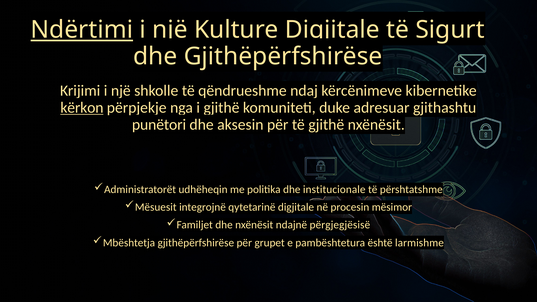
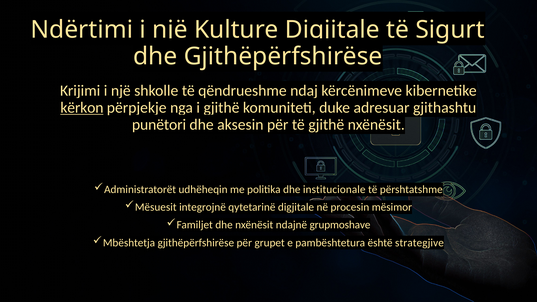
Ndërtimi underline: present -> none (82, 30)
përgjegjësisë: përgjegjësisë -> grupmoshave (340, 225)
larmishme: larmishme -> strategjive (419, 243)
